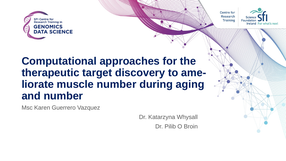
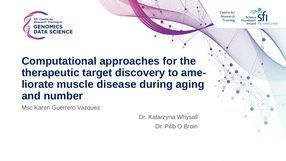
muscle number: number -> disease (117, 84)
